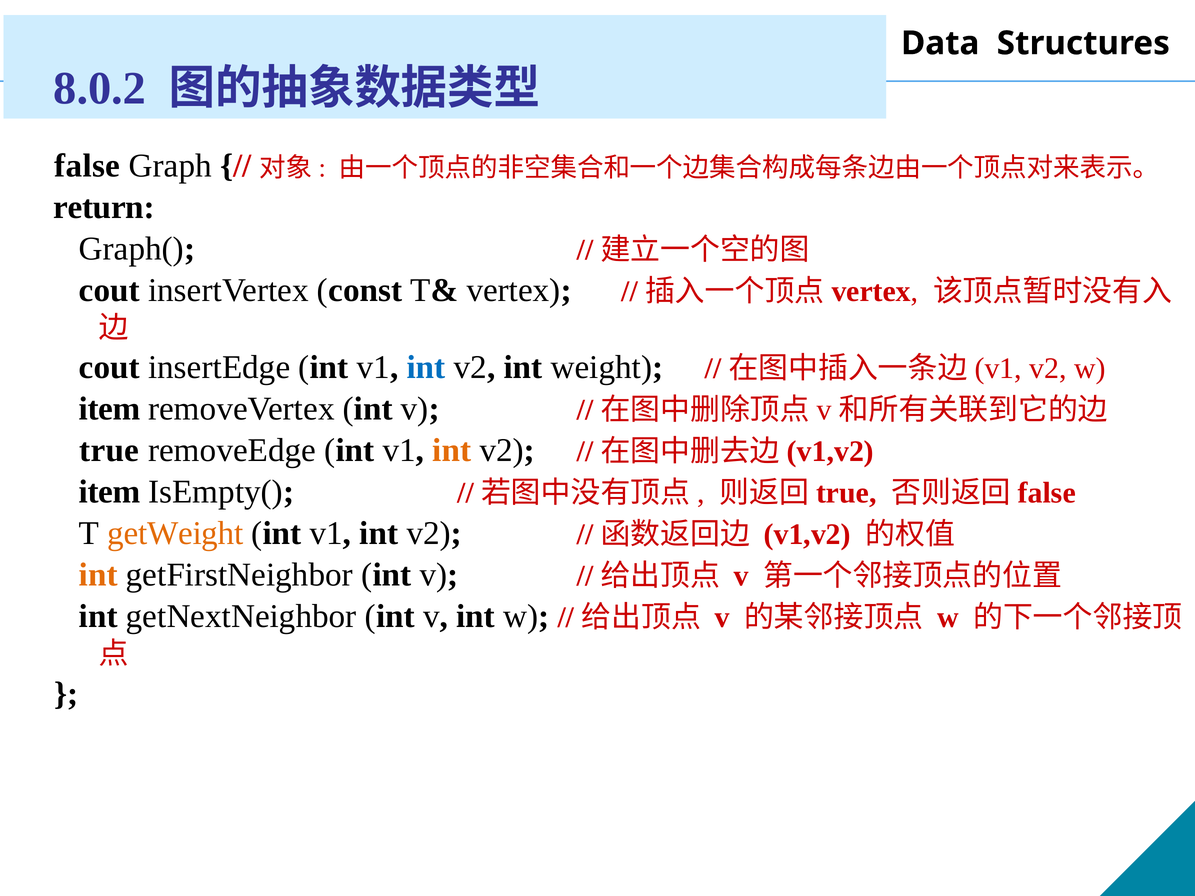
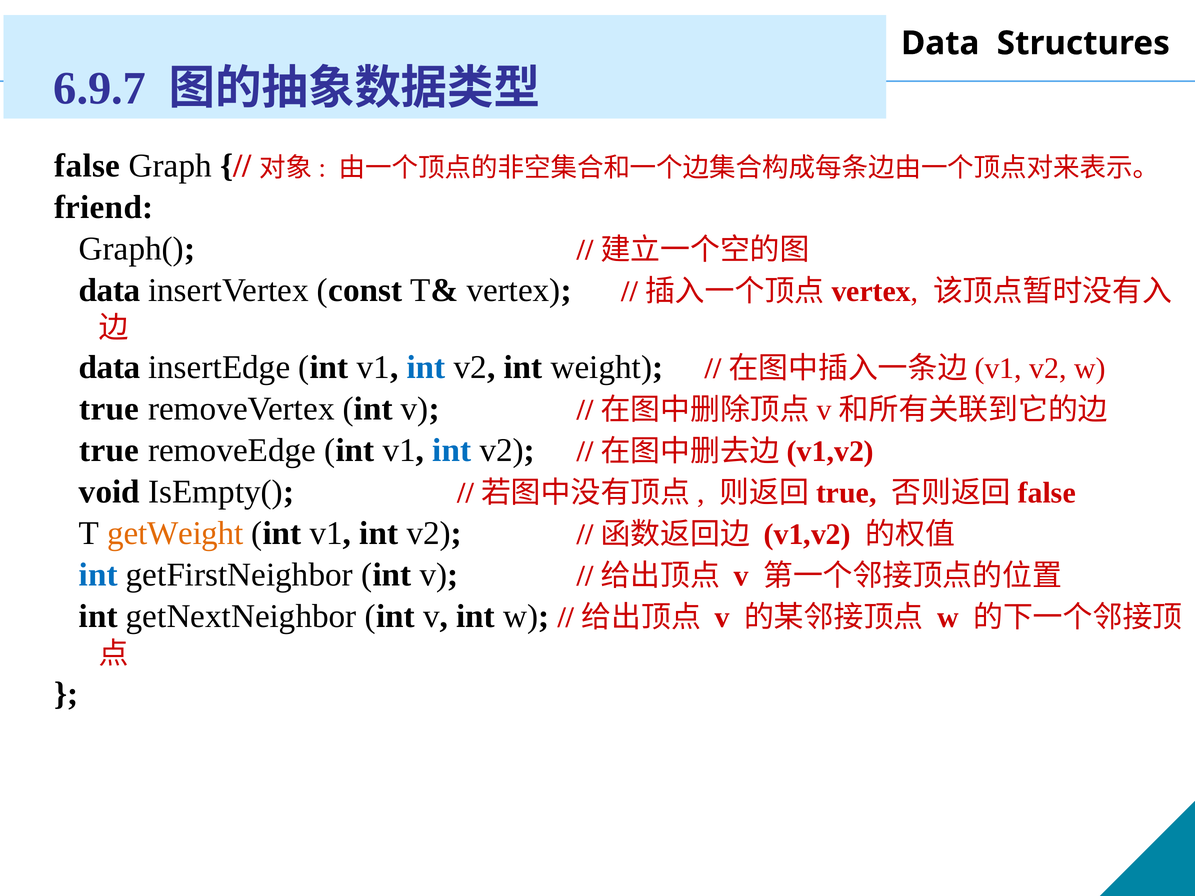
8.0.2: 8.0.2 -> 6.9.7 (100, 89)
return: return -> friend (104, 207)
cout: cout -> data (110, 290)
cout: cout -> data (110, 368)
item: item -> true (109, 409)
int colour: orange -> blue (452, 451)
item: item -> void (109, 492)
int colour: orange -> blue (98, 575)
